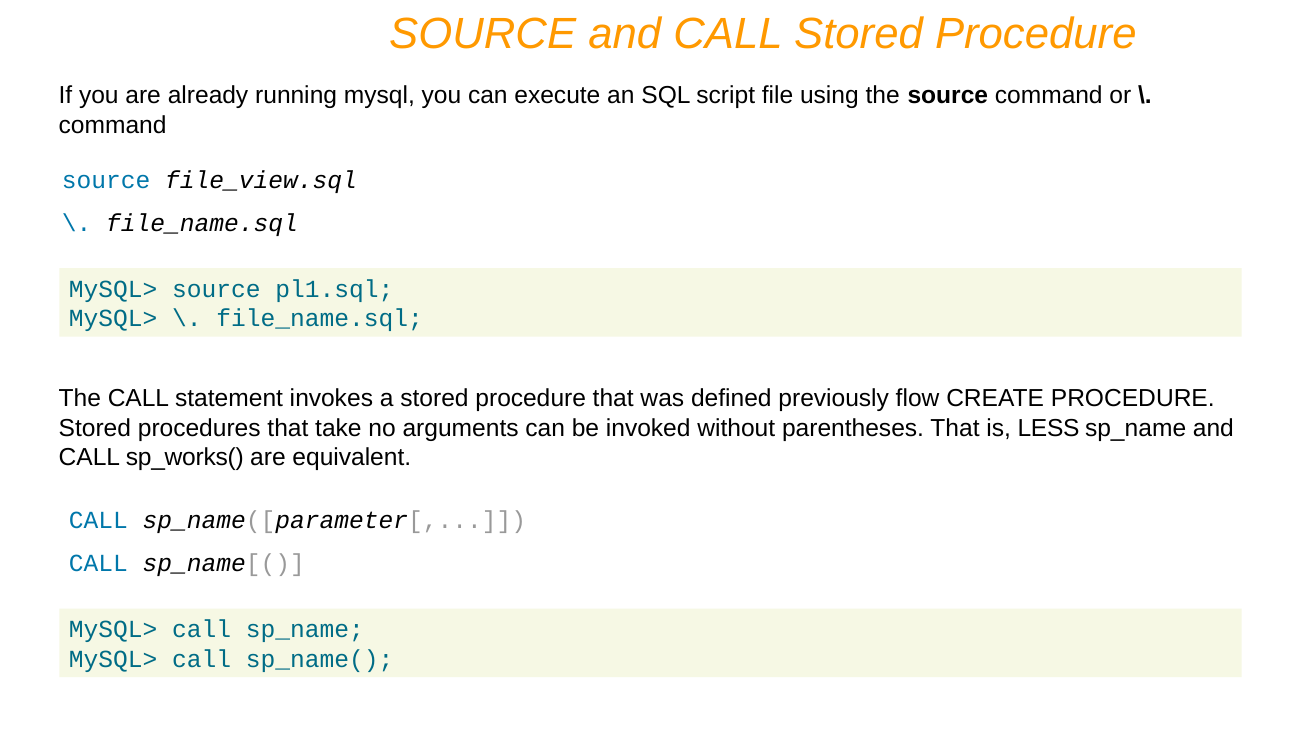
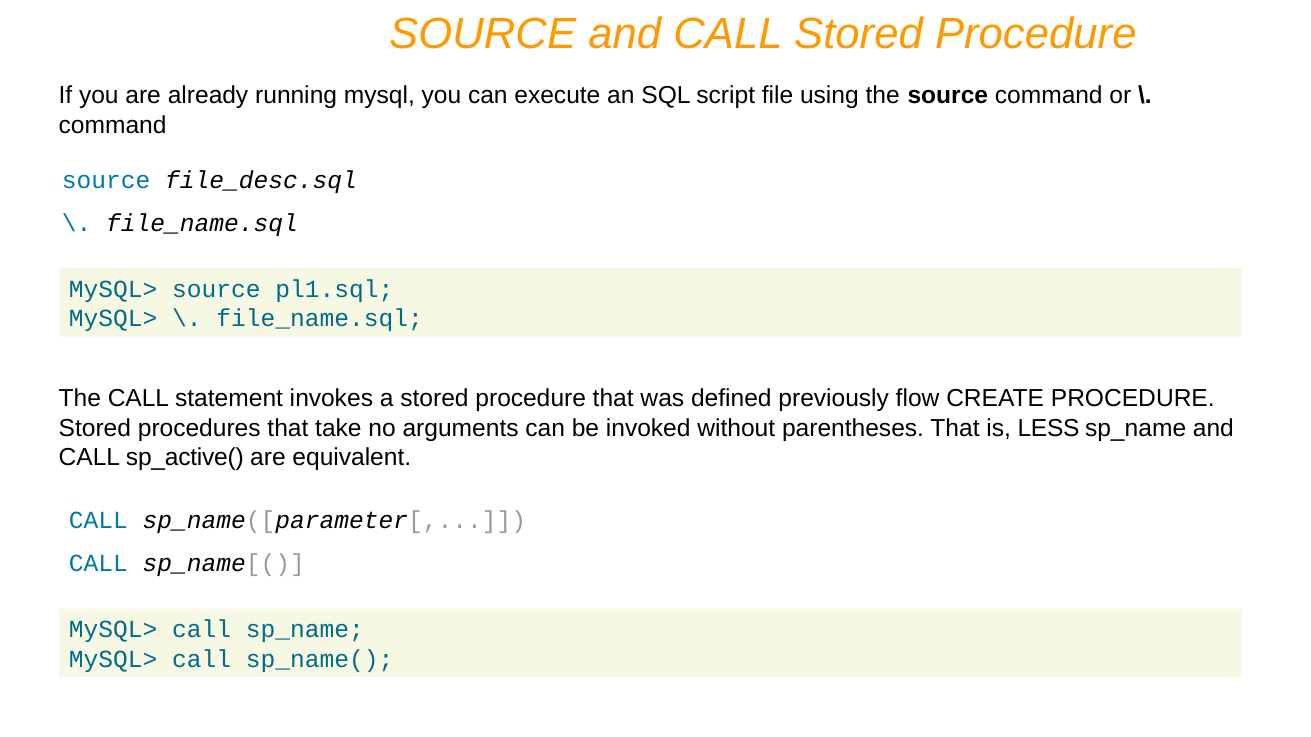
file_view.sql: file_view.sql -> file_desc.sql (261, 181)
sp_works(: sp_works( -> sp_active( (185, 458)
